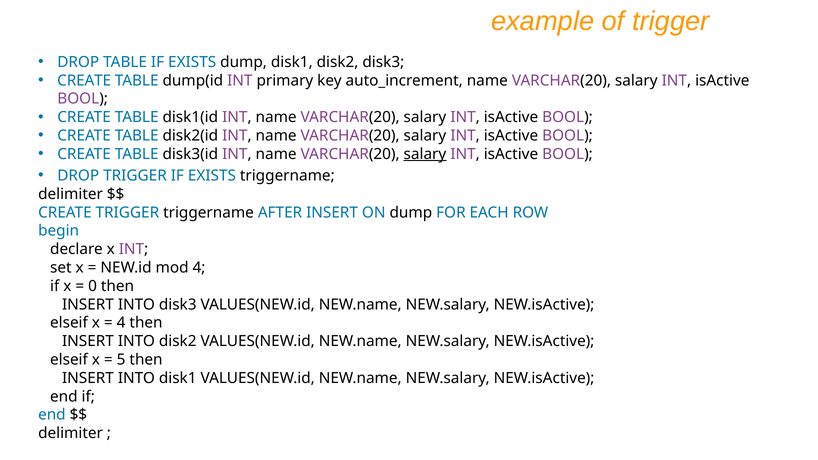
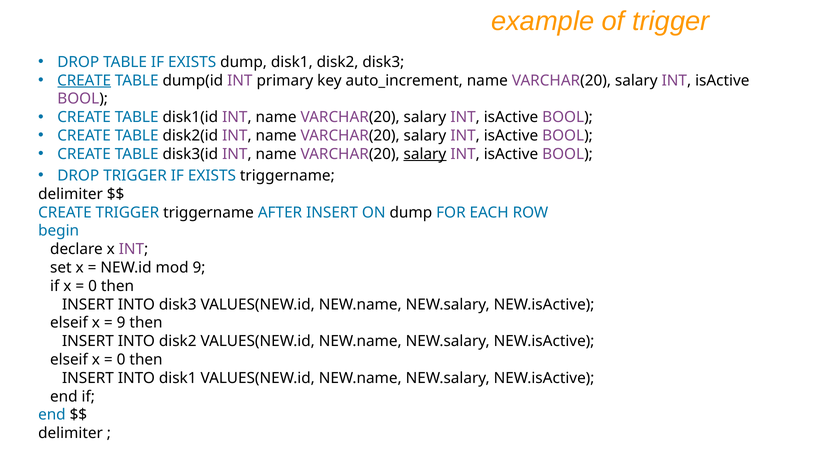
CREATE underline: none -> present (84, 80)
mod 4: 4 -> 9 (199, 268)
4: 4 -> 9 (121, 323)
5: 5 -> 0 (121, 360)
